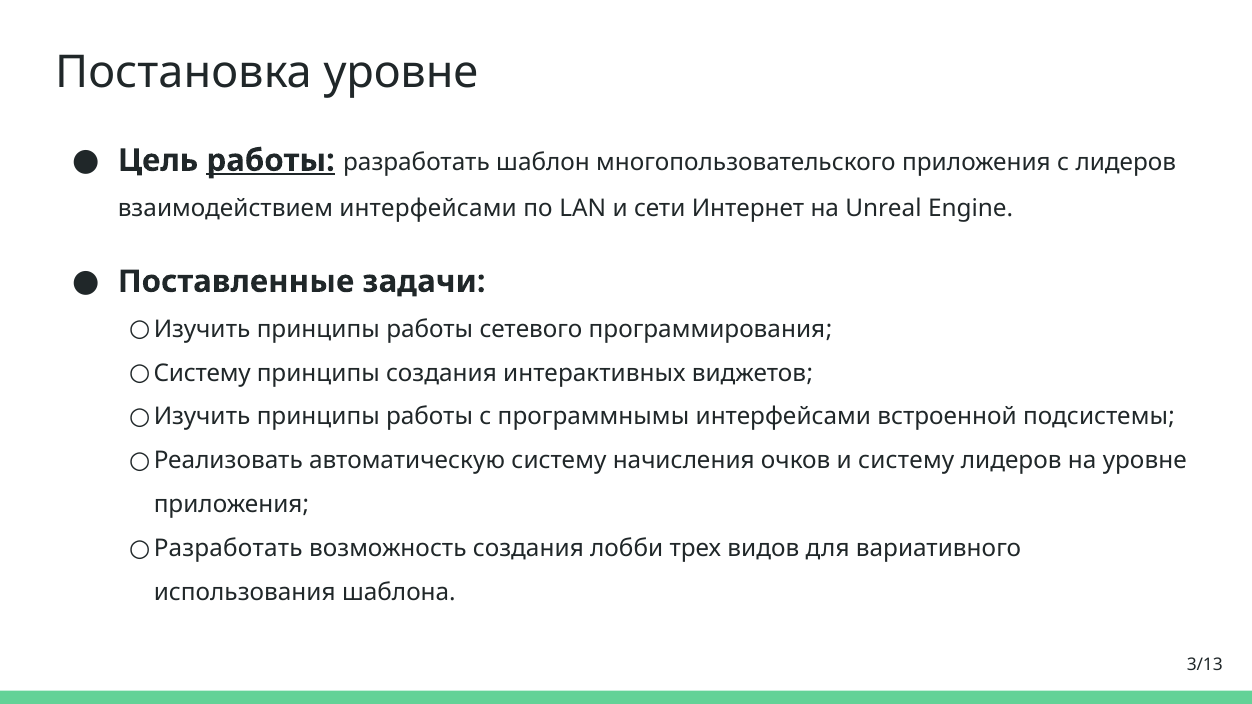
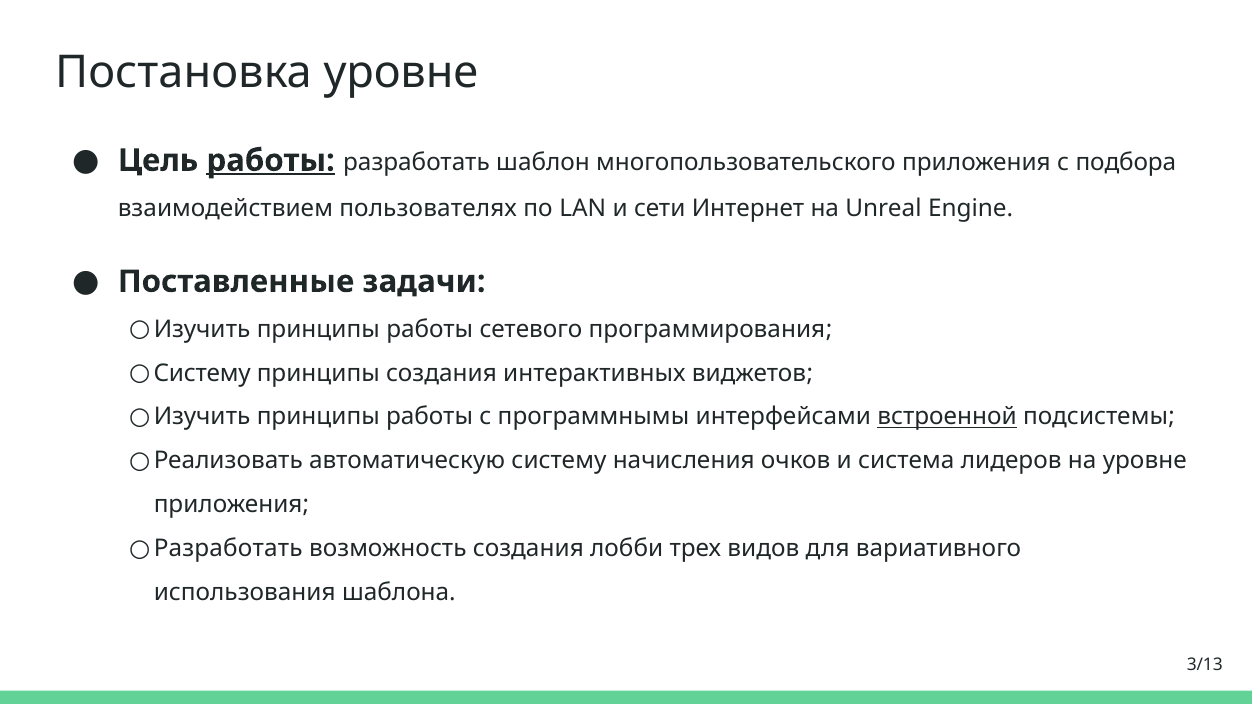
с лидеров: лидеров -> подбора (1126, 163)
взаимодействием интерфейсами: интерфейсами -> пользователях (428, 208)
встроенной underline: none -> present (947, 417)
и систему: систему -> система (906, 461)
